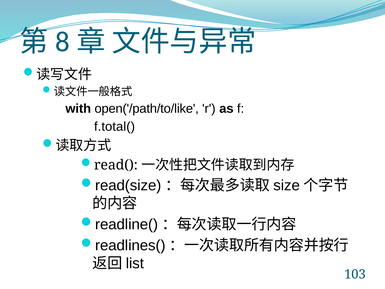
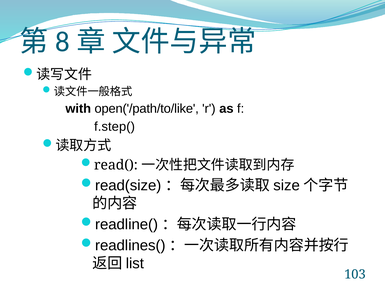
f.total(: f.total( -> f.step( (115, 127)
